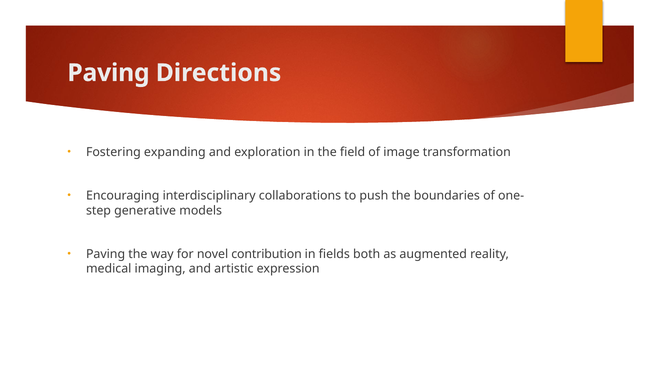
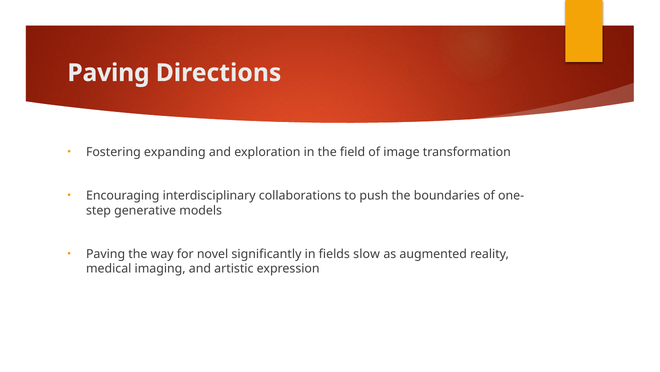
contribution: contribution -> significantly (266, 253)
both: both -> slow (367, 253)
